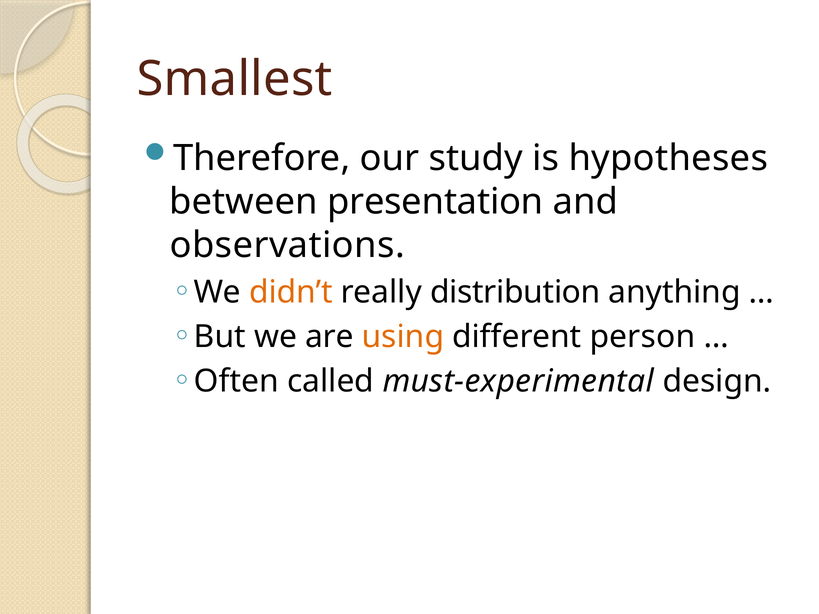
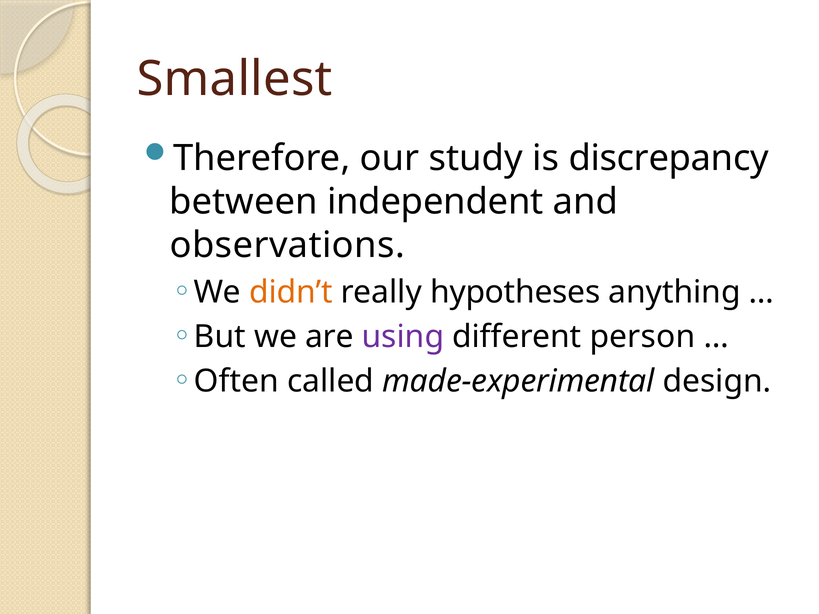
hypotheses: hypotheses -> discrepancy (669, 158)
presentation: presentation -> independent (435, 202)
distribution: distribution -> hypotheses (515, 292)
using colour: orange -> purple (403, 337)
must-experimental: must-experimental -> made-experimental (518, 381)
